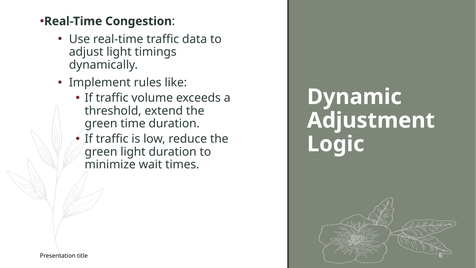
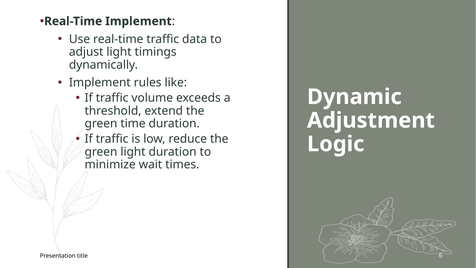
Real-Time Congestion: Congestion -> Implement (138, 21)
